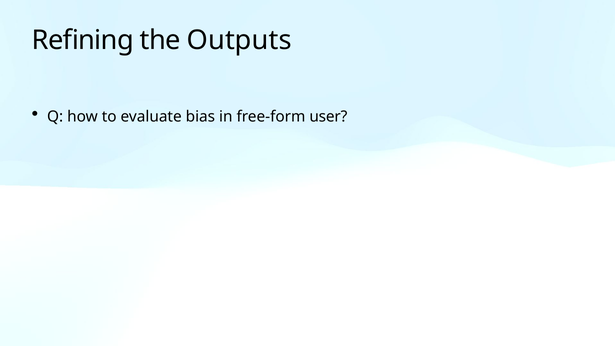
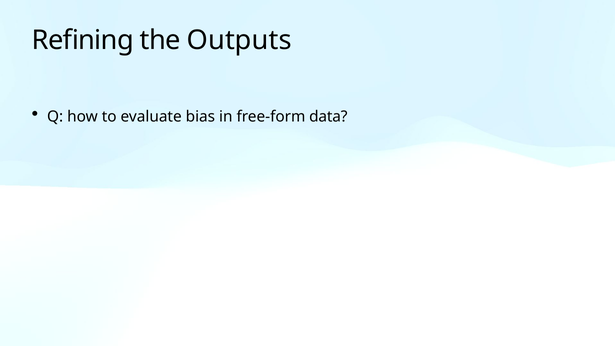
user: user -> data (328, 117)
